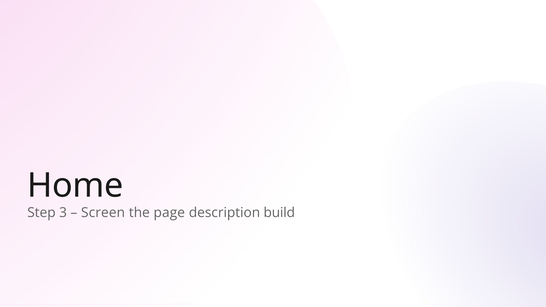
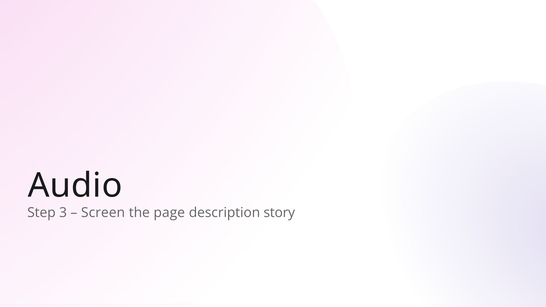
Home: Home -> Audio (75, 186)
build: build -> story (279, 213)
